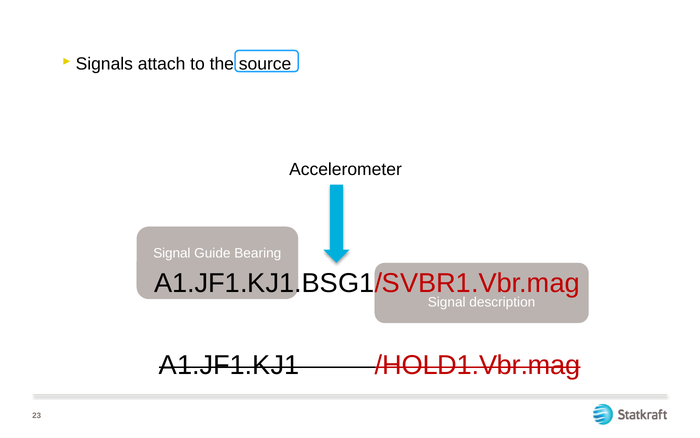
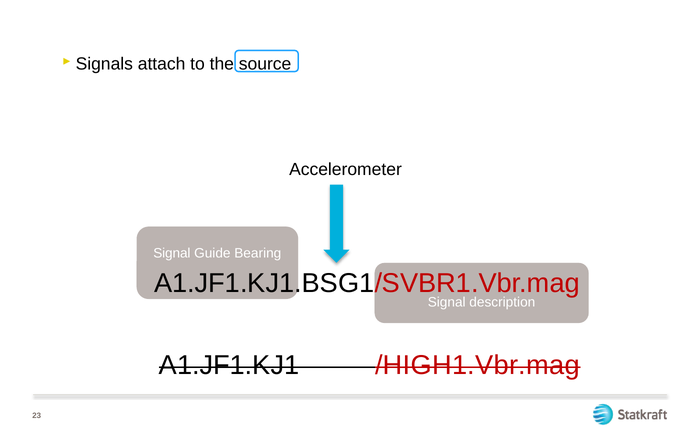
/HOLD1.Vbr.mag: /HOLD1.Vbr.mag -> /HIGH1.Vbr.mag (477, 365)
